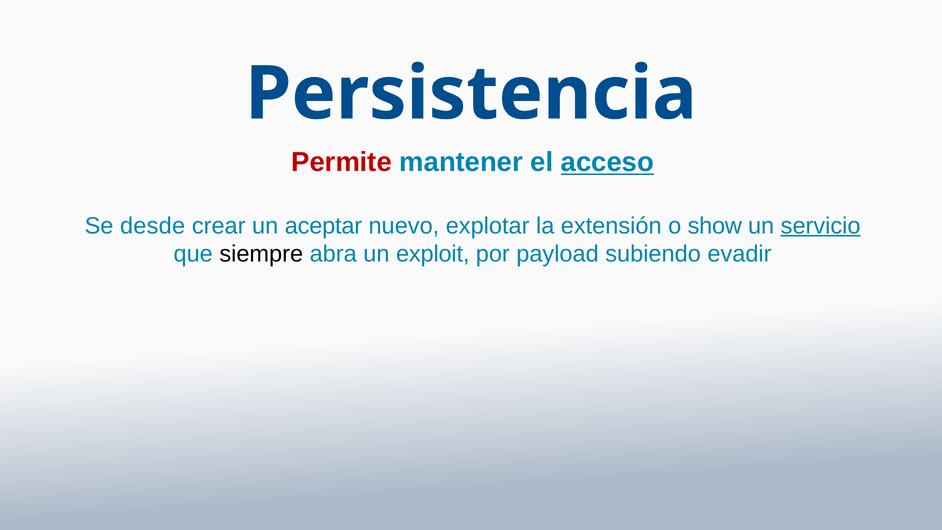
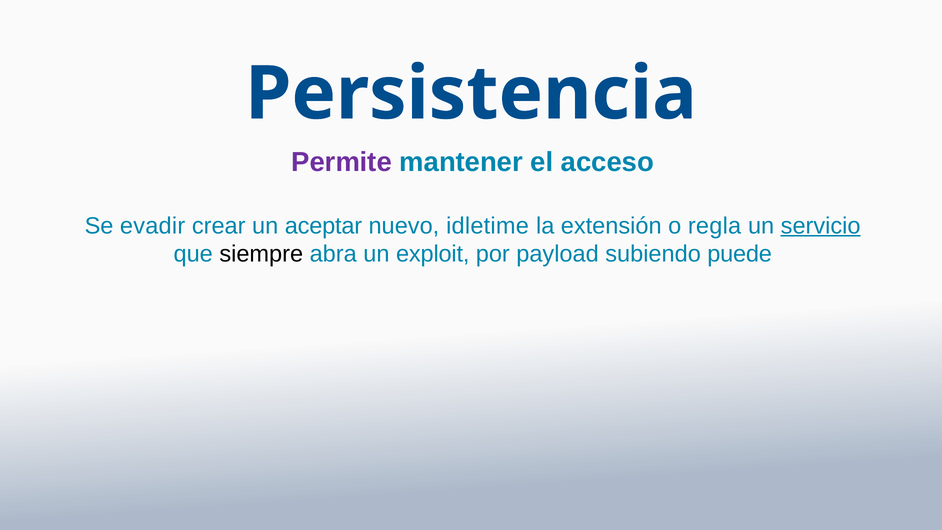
Permite colour: red -> purple (342, 162)
acceso underline: present -> none (607, 162)
desde: desde -> evadir (153, 226)
explotar: explotar -> idletime (488, 226)
show: show -> regla (715, 226)
evadir: evadir -> puede (740, 254)
